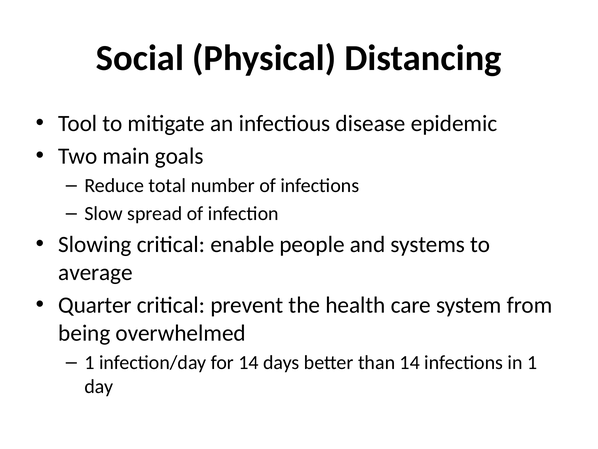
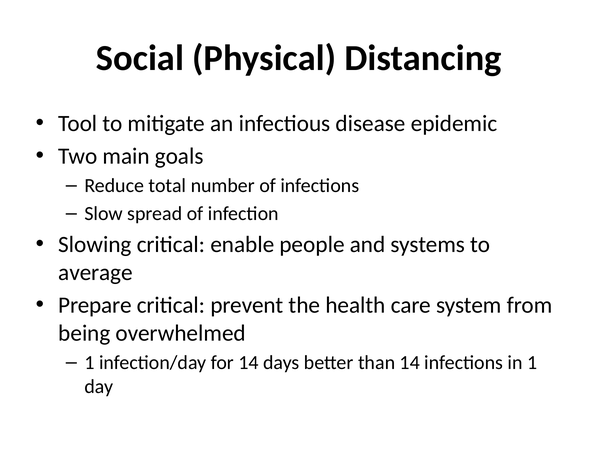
Quarter: Quarter -> Prepare (95, 305)
